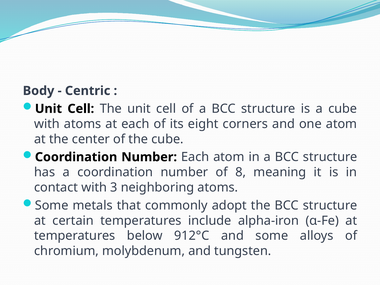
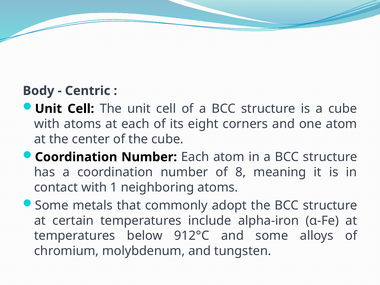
3: 3 -> 1 (114, 187)
